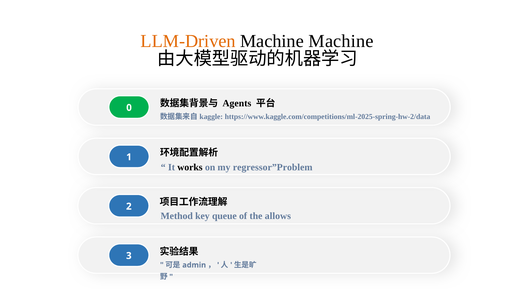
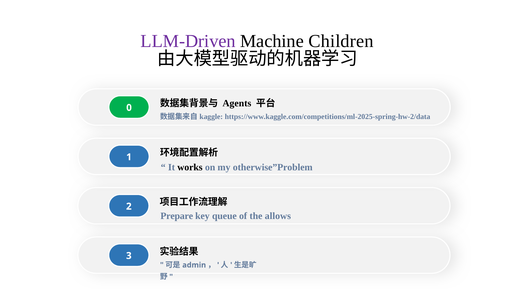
LLM-Driven colour: orange -> purple (188, 41)
Machine Machine: Machine -> Children (341, 41)
regressor”Problem: regressor”Problem -> otherwise”Problem (273, 167)
Method: Method -> Prepare (177, 216)
